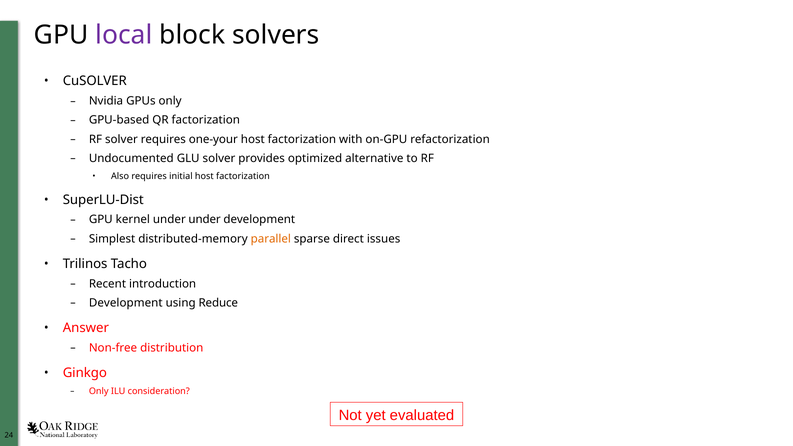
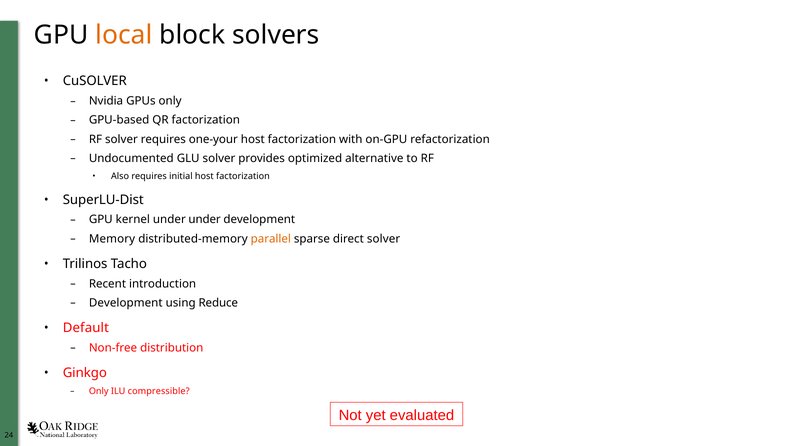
local colour: purple -> orange (124, 35)
Simplest: Simplest -> Memory (112, 239)
direct issues: issues -> solver (384, 239)
Answer: Answer -> Default (86, 328)
consideration: consideration -> compressible (159, 391)
